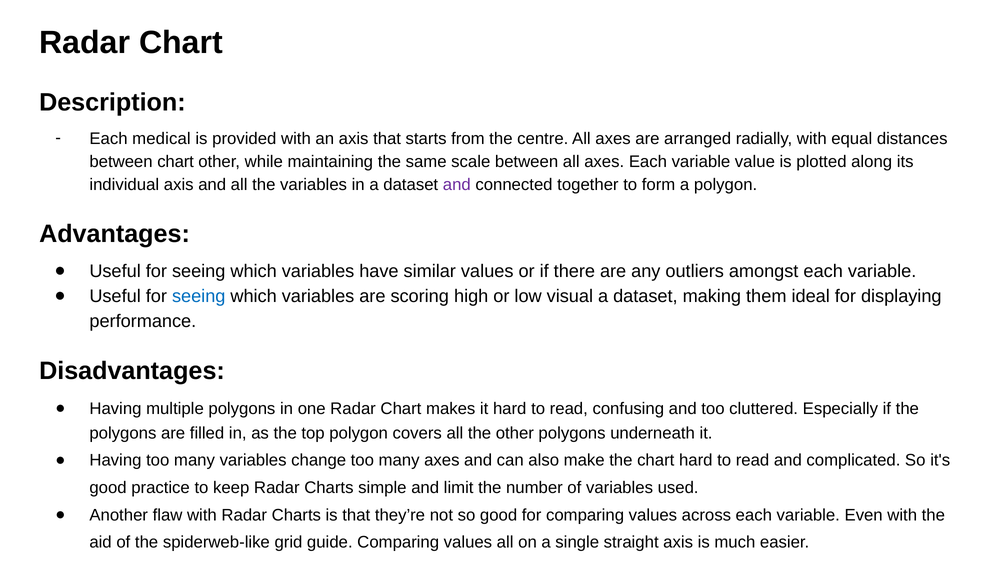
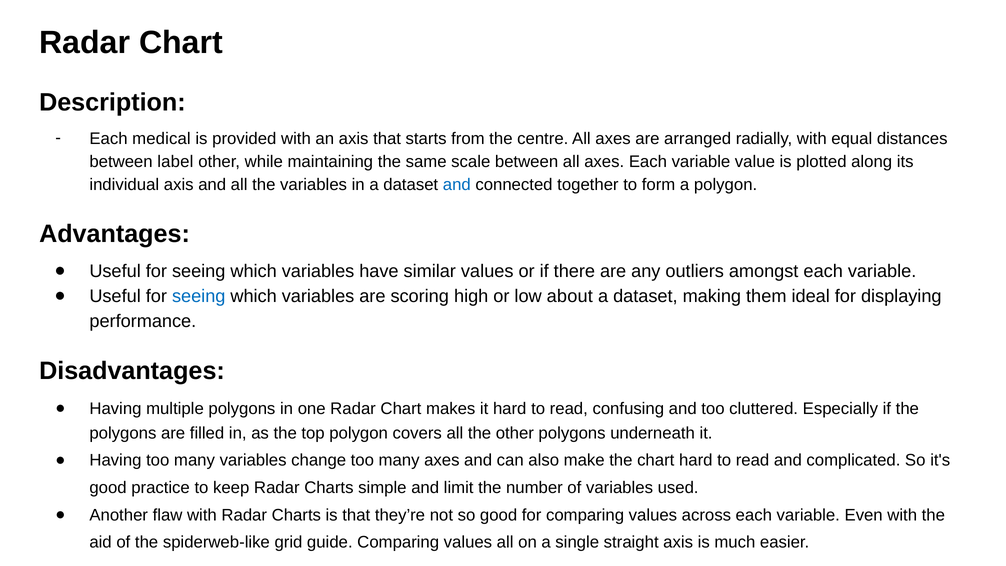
between chart: chart -> label (175, 162)
and colour: purple -> blue (457, 185)
visual: visual -> about (570, 296)
